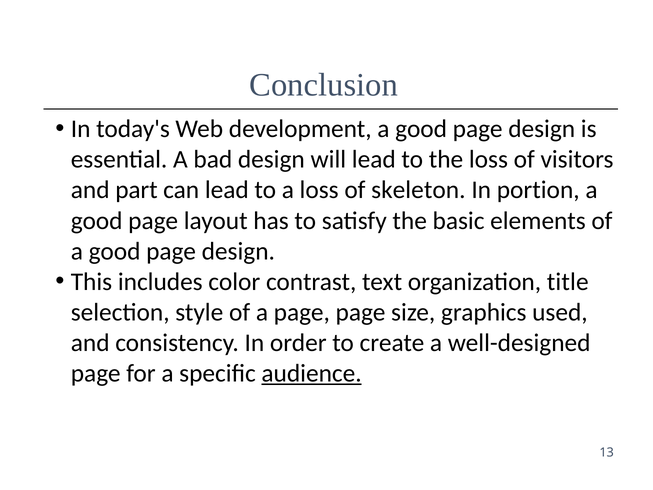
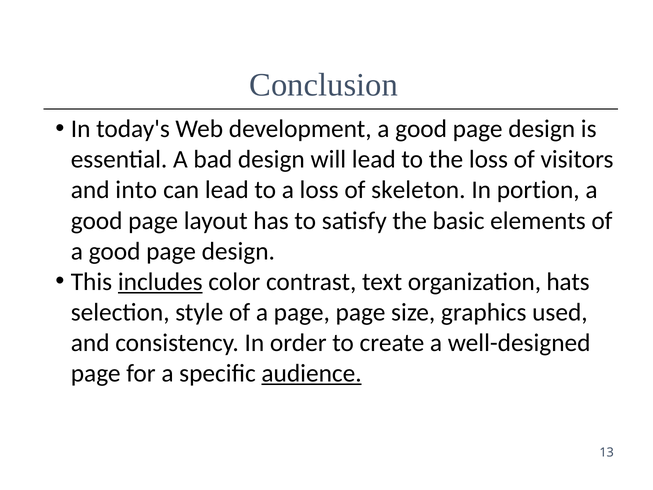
part: part -> into (136, 190)
includes underline: none -> present (160, 281)
title: title -> hats (568, 281)
